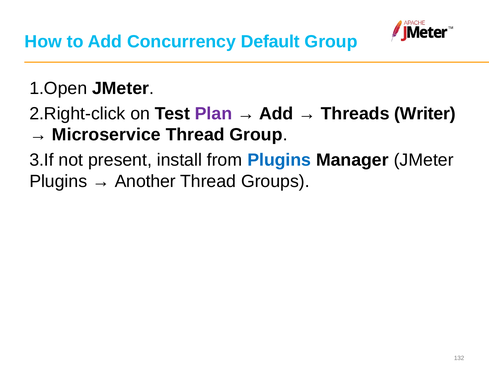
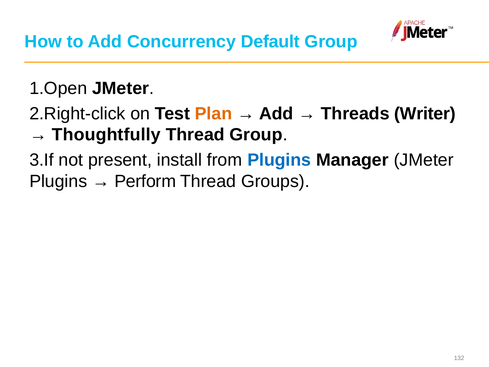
Plan colour: purple -> orange (214, 113)
Microservice: Microservice -> Thoughtfully (106, 135)
Another: Another -> Perform (145, 181)
